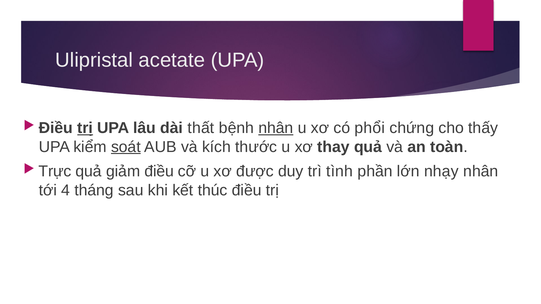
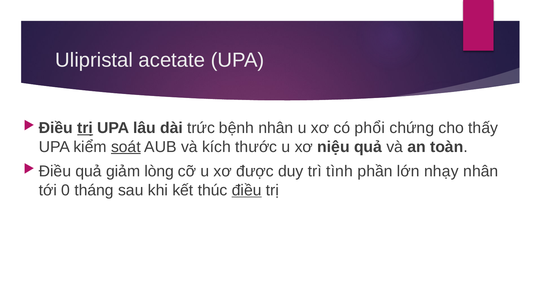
thất: thất -> trức (201, 128)
nhân underline: present -> none (276, 128)
thay: thay -> niệu (333, 147)
Trực: Trực -> Điều (55, 172)
giảm điều: điều -> lòng (159, 172)
4: 4 -> 0 (66, 190)
điều underline: none -> present (247, 190)
